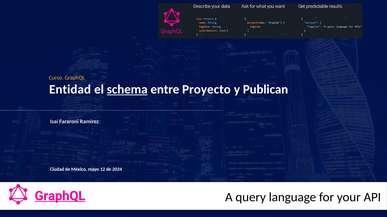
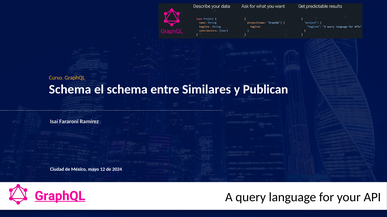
Entidad: Entidad -> Schema (70, 90)
schema underline: present -> none (127, 90)
Proyecto: Proyecto -> Similares (207, 90)
